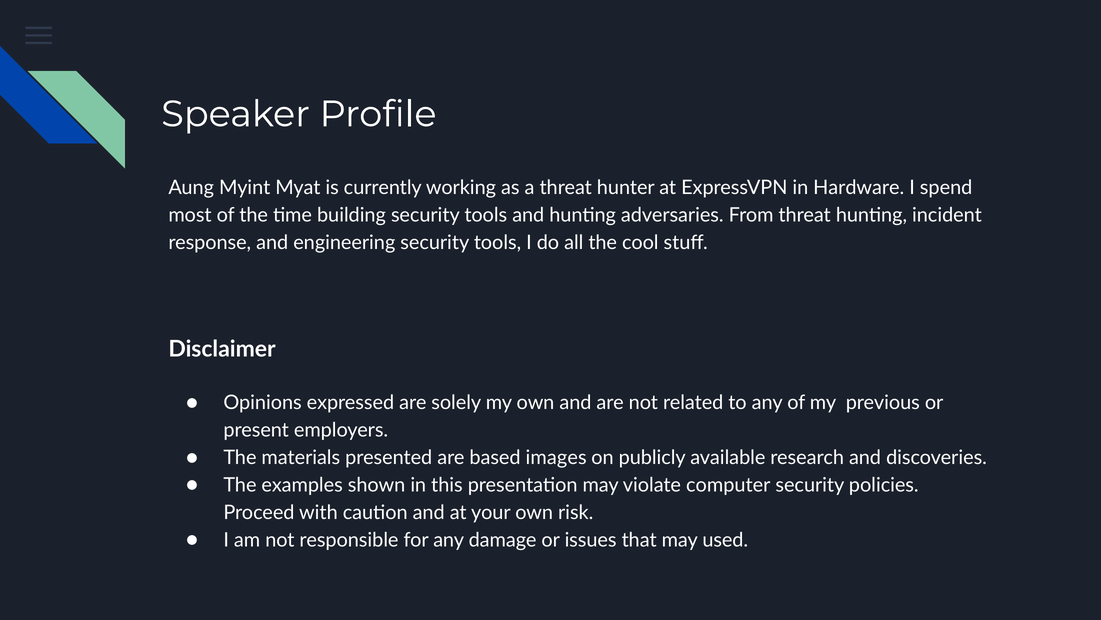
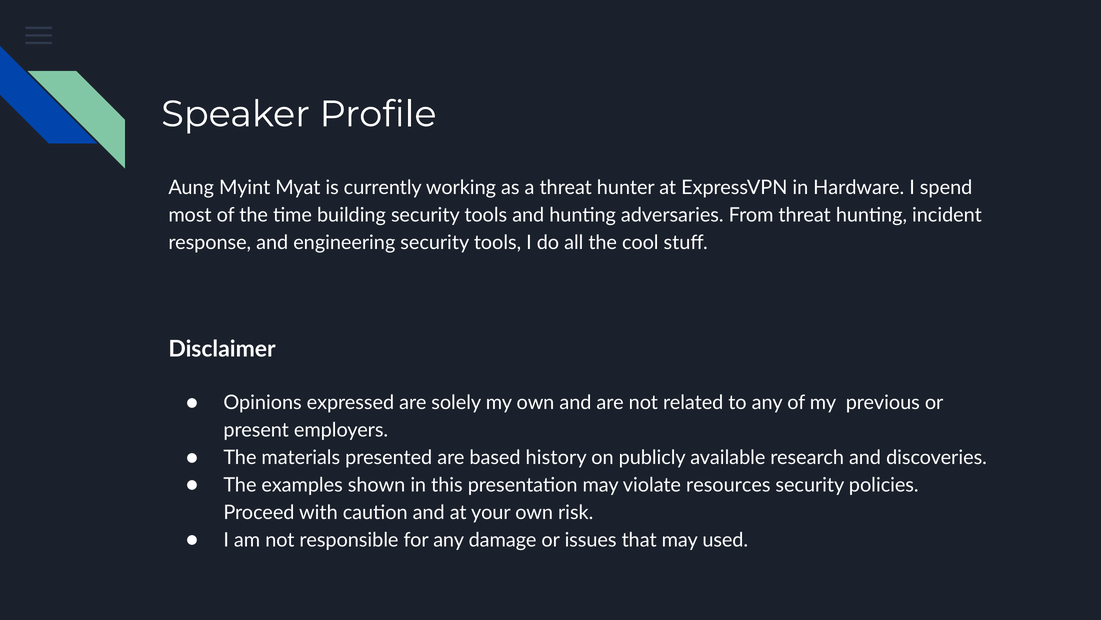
images: images -> history (556, 457)
computer: computer -> resources (728, 485)
